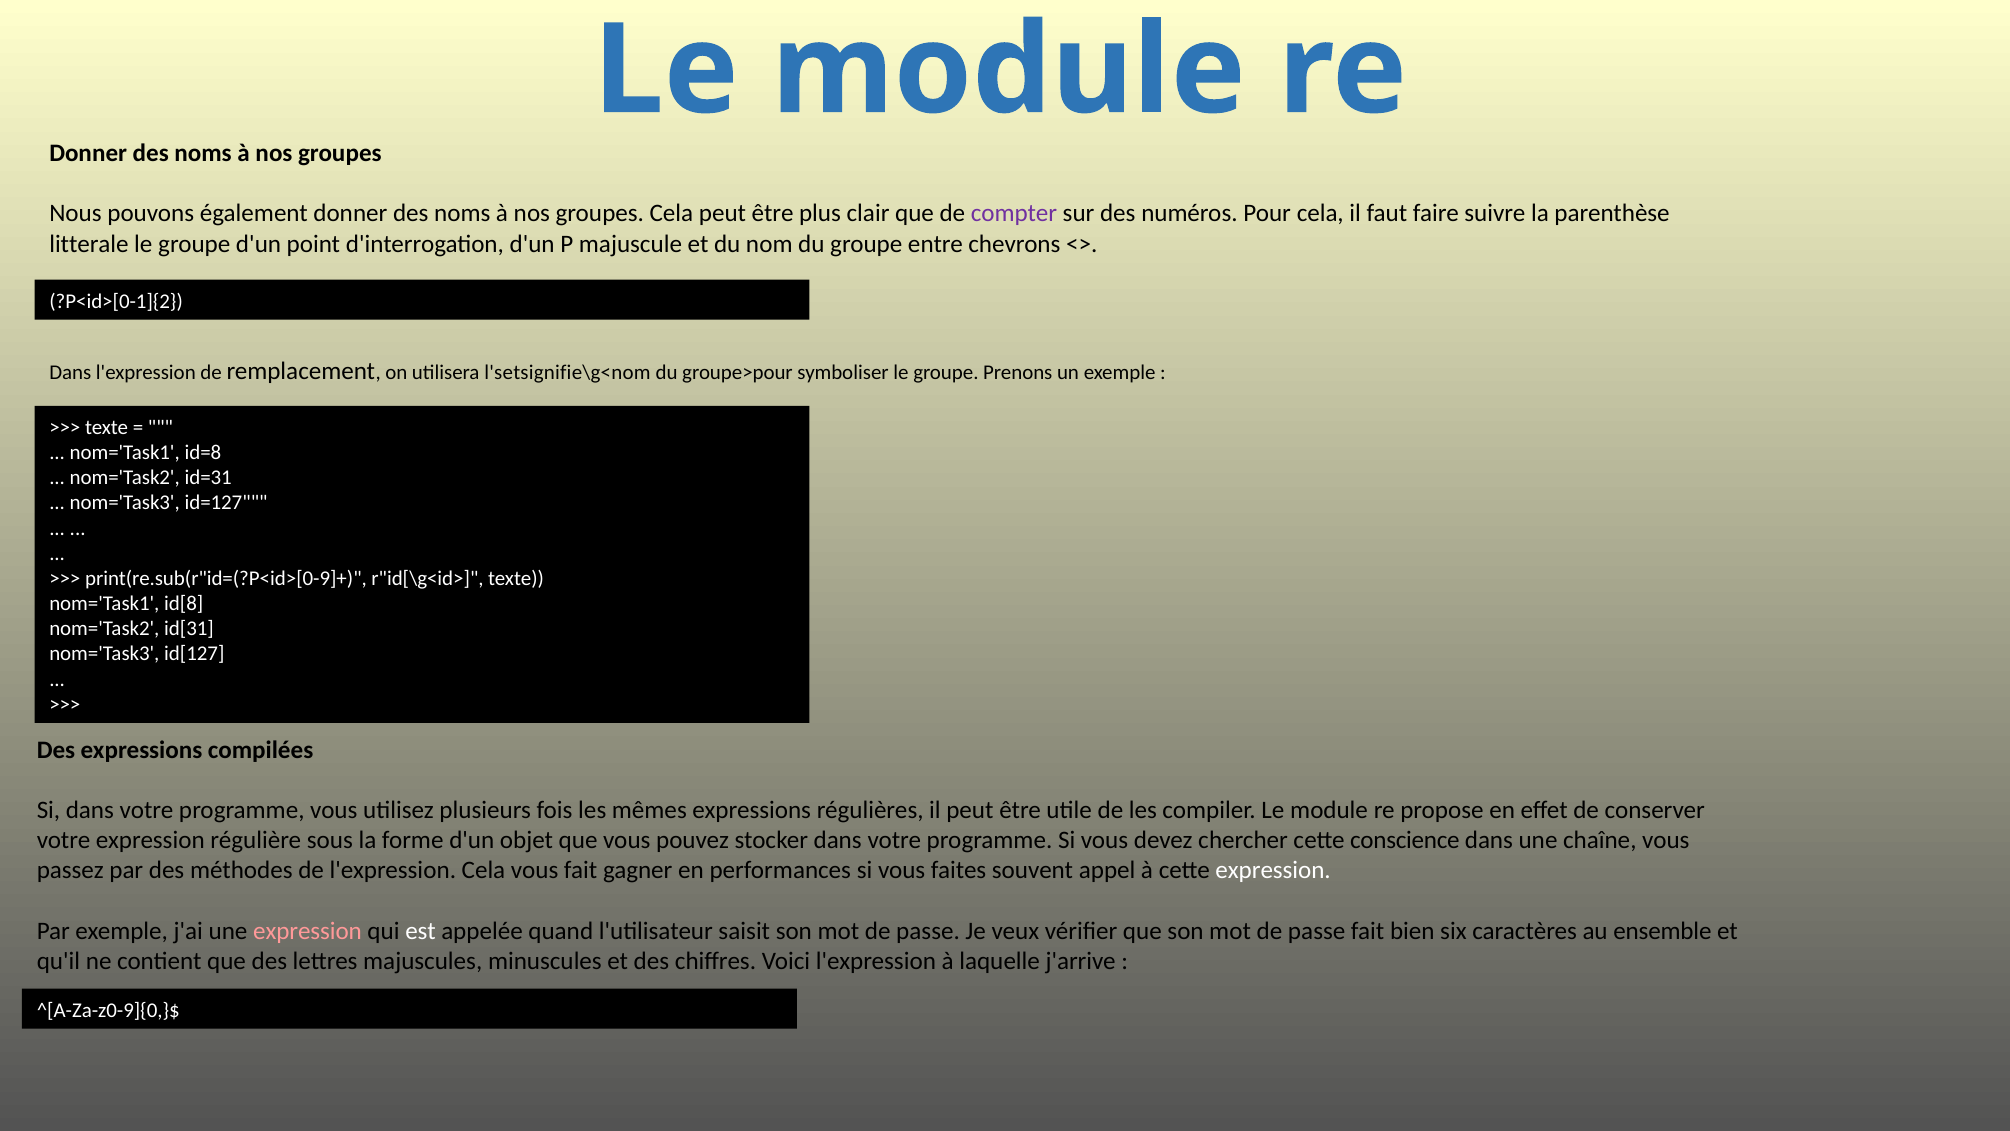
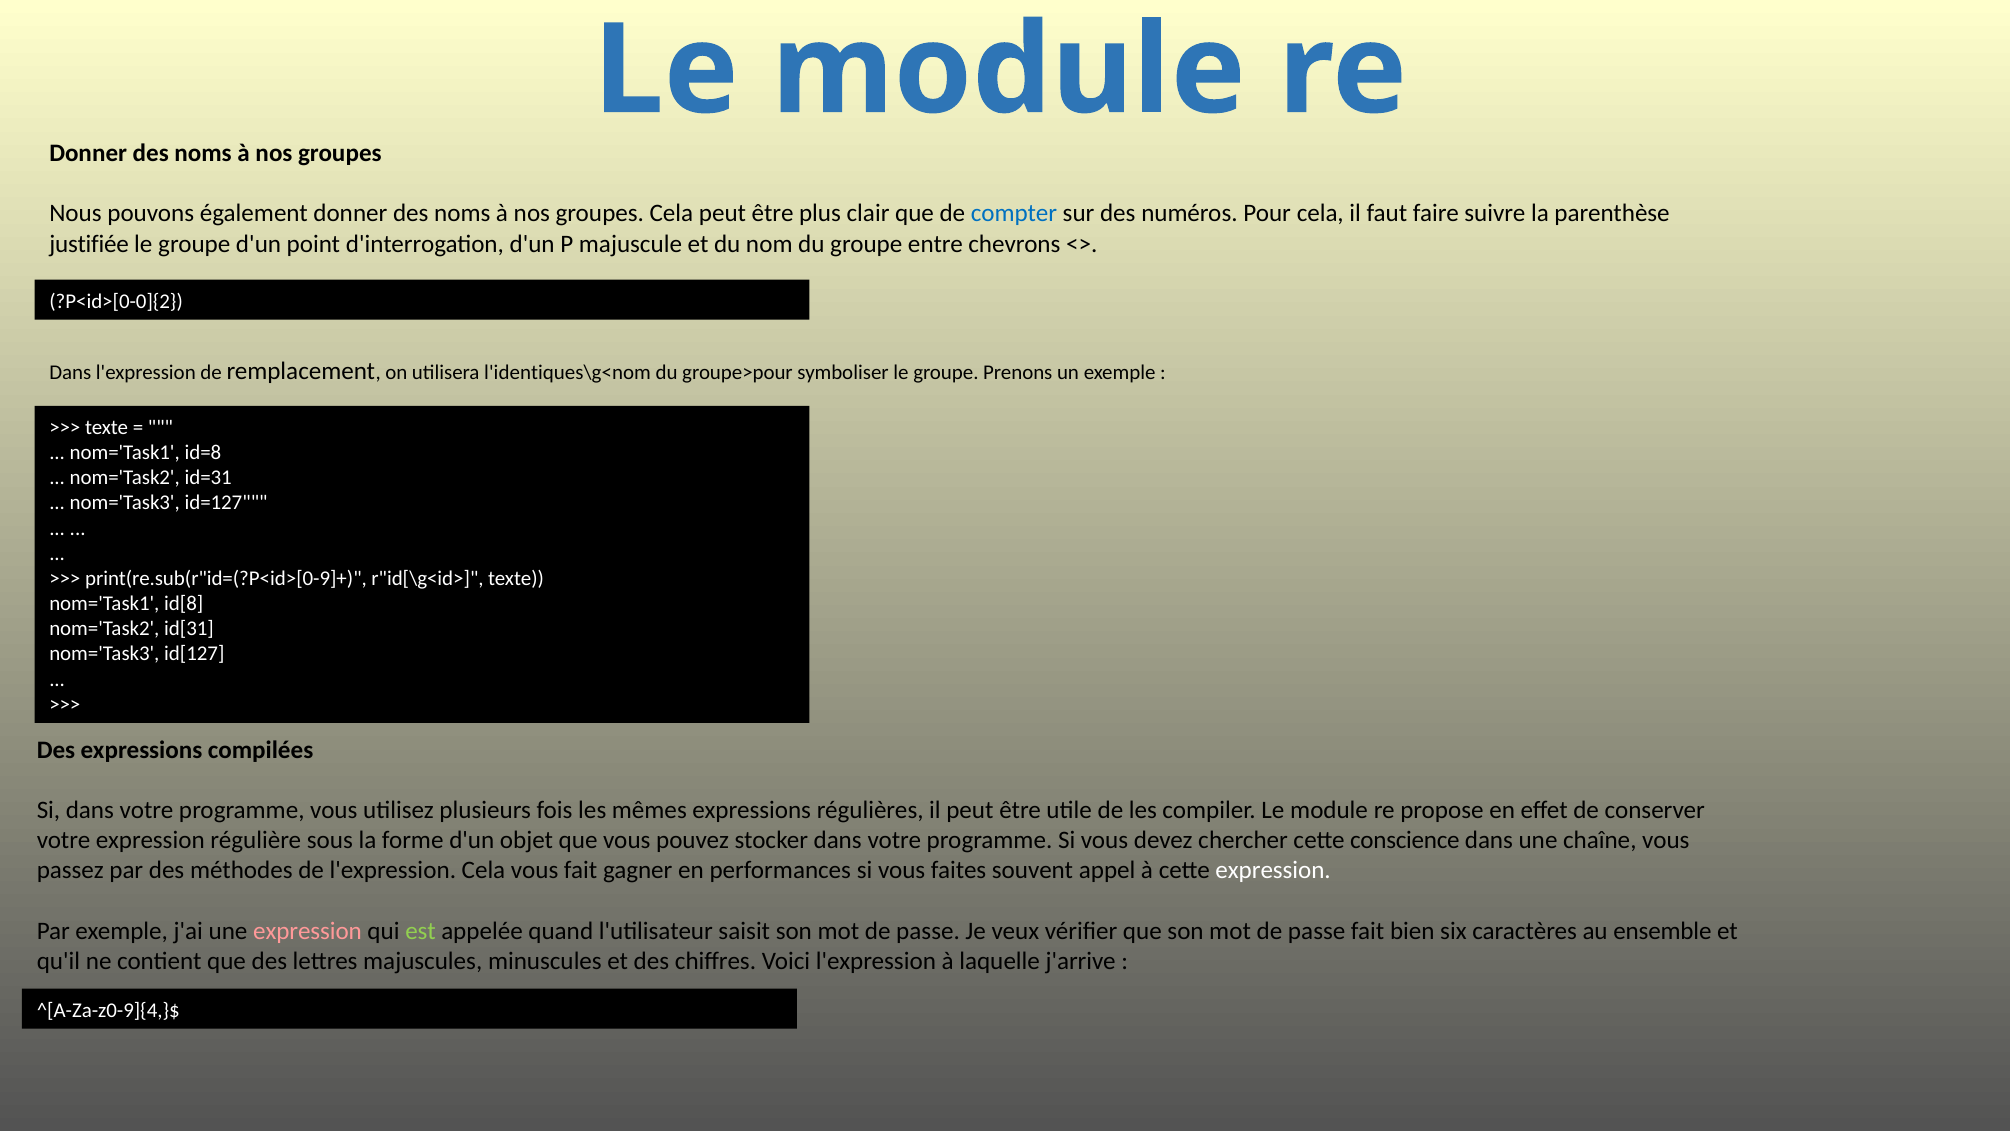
compter colour: purple -> blue (1014, 214)
litterale: litterale -> justifiée (89, 244)
?P<id>[0-1]{2: ?P<id>[0-1]{2 -> ?P<id>[0-0]{2 (116, 301)
l'setsignifie\g<nom: l'setsignifie\g<nom -> l'identiques\g<nom (568, 373)
est colour: white -> light green (420, 930)
^[A-Za-z0-9]{0,}$: ^[A-Za-z0-9]{0,}$ -> ^[A-Za-z0-9]{4,}$ (108, 1010)
